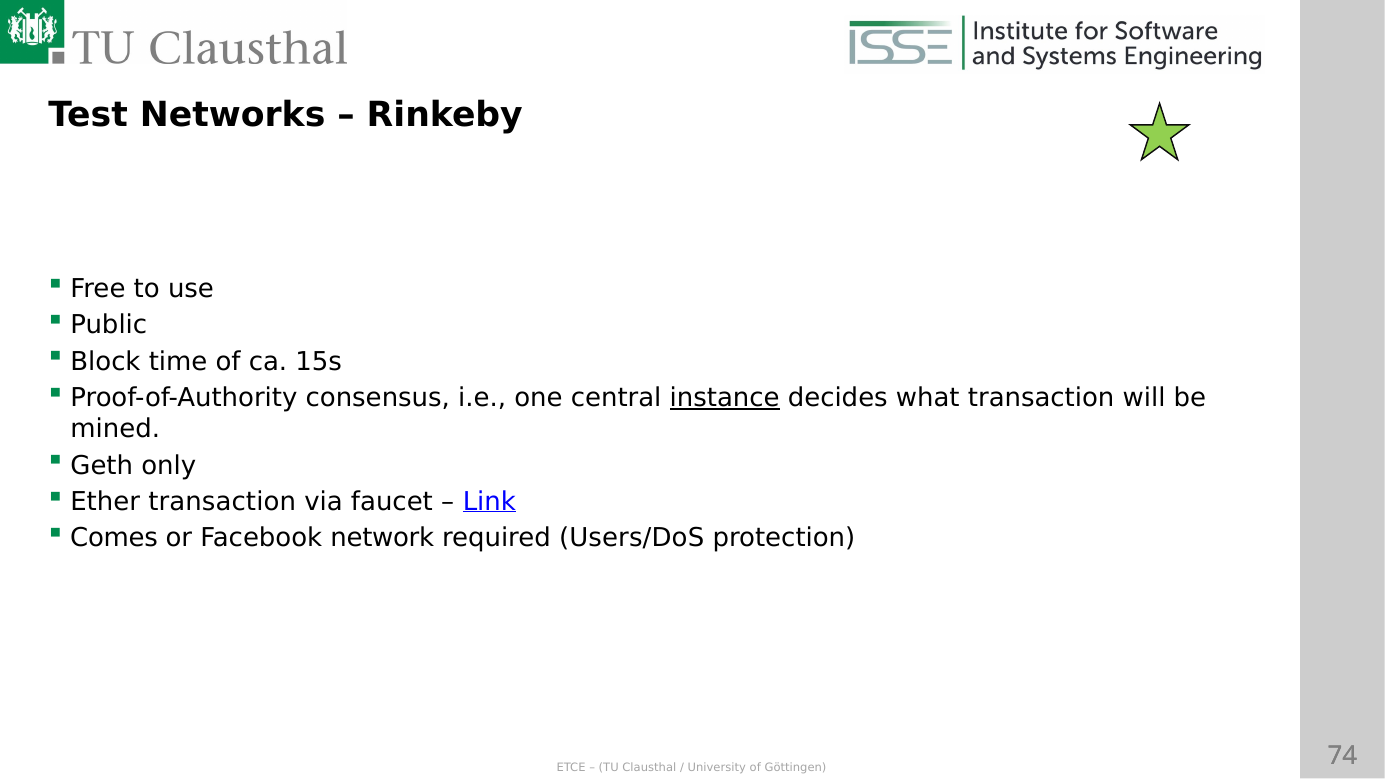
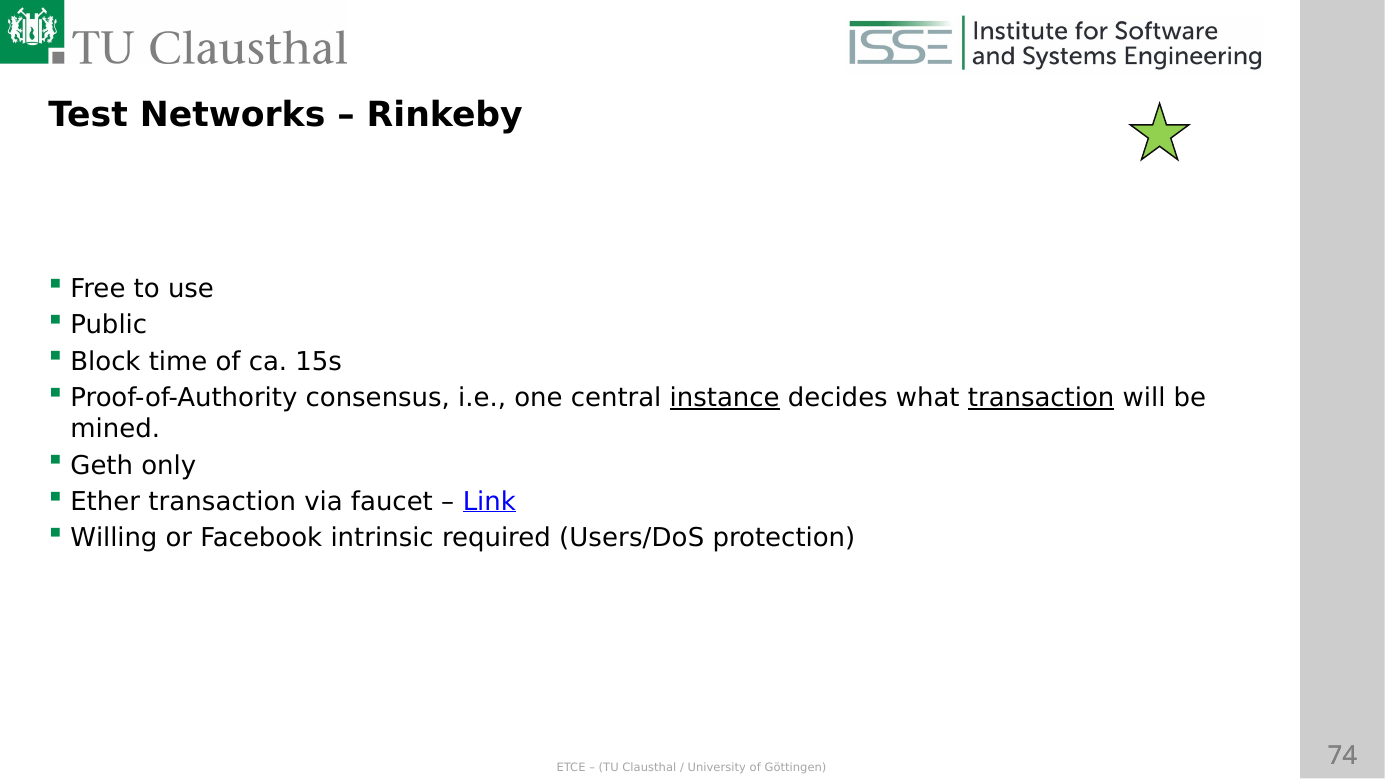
transaction underline: none -> present (1041, 398)
Comes: Comes -> Willing (114, 538)
network: network -> intrinsic (382, 538)
